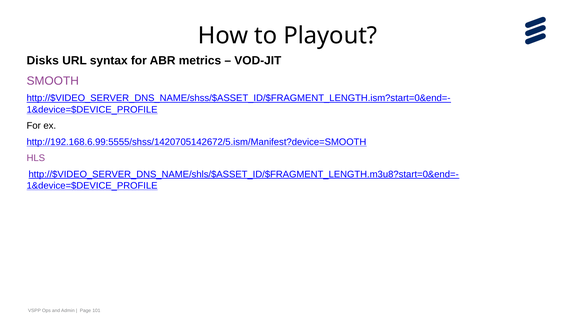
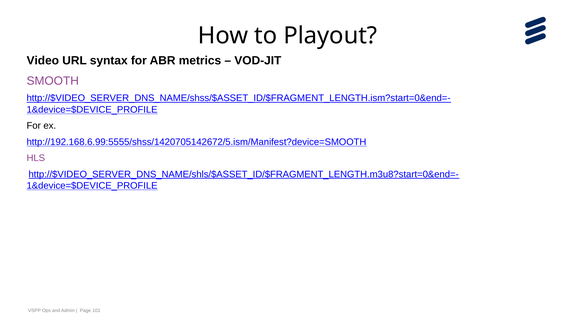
Disks: Disks -> Video (43, 61)
